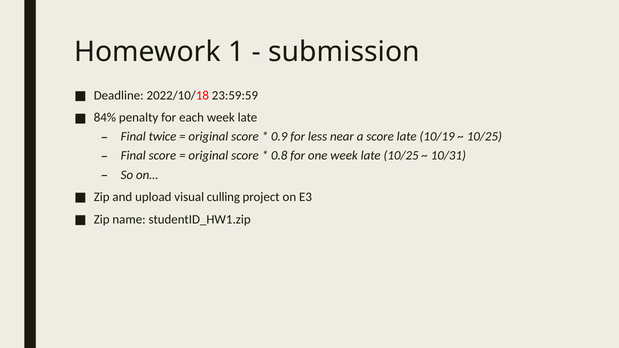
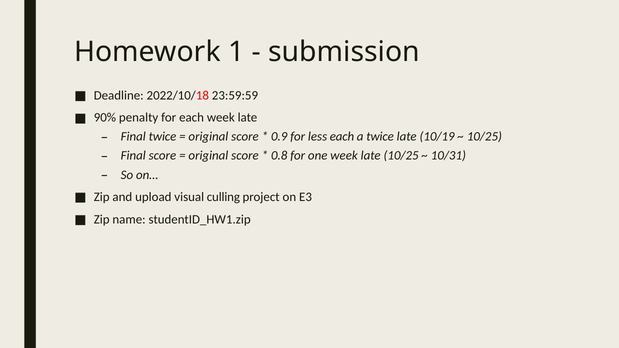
84%: 84% -> 90% (105, 118)
less near: near -> each (342, 137)
a score: score -> twice (380, 137)
